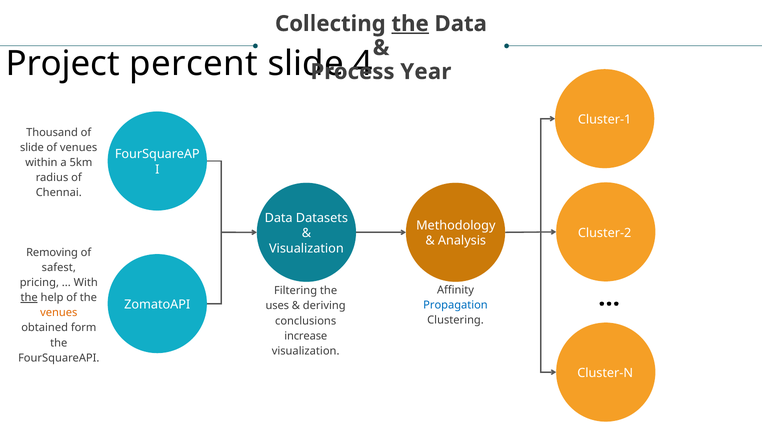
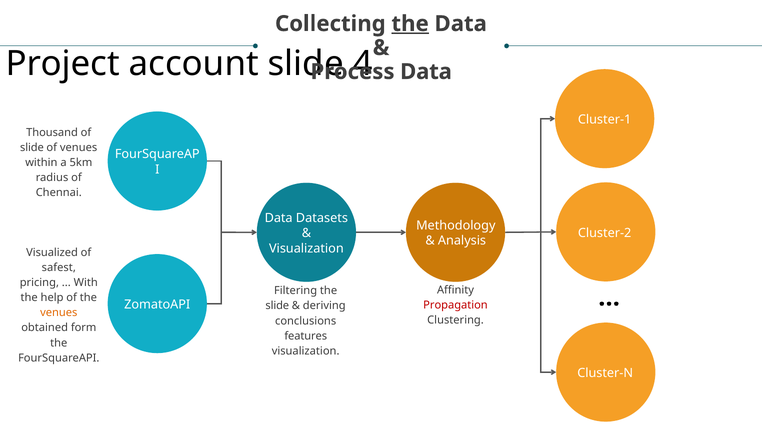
percent: percent -> account (194, 64)
Year: Year -> Data (426, 72)
Removing: Removing -> Visualized (52, 253)
the underline: present -> none (29, 298)
Propagation colour: blue -> red (455, 306)
uses: uses -> slide (277, 306)
increase: increase -> features (306, 336)
